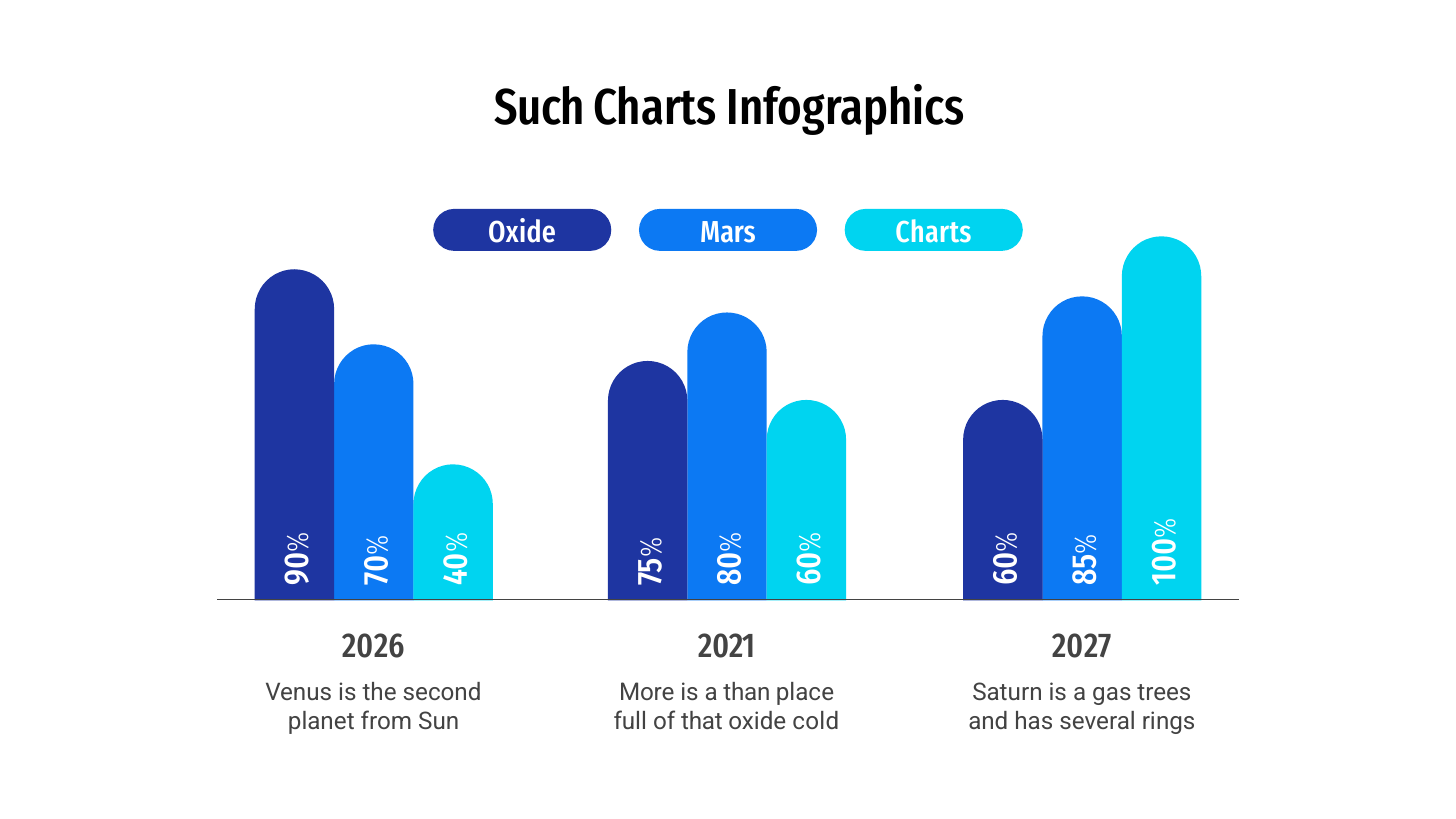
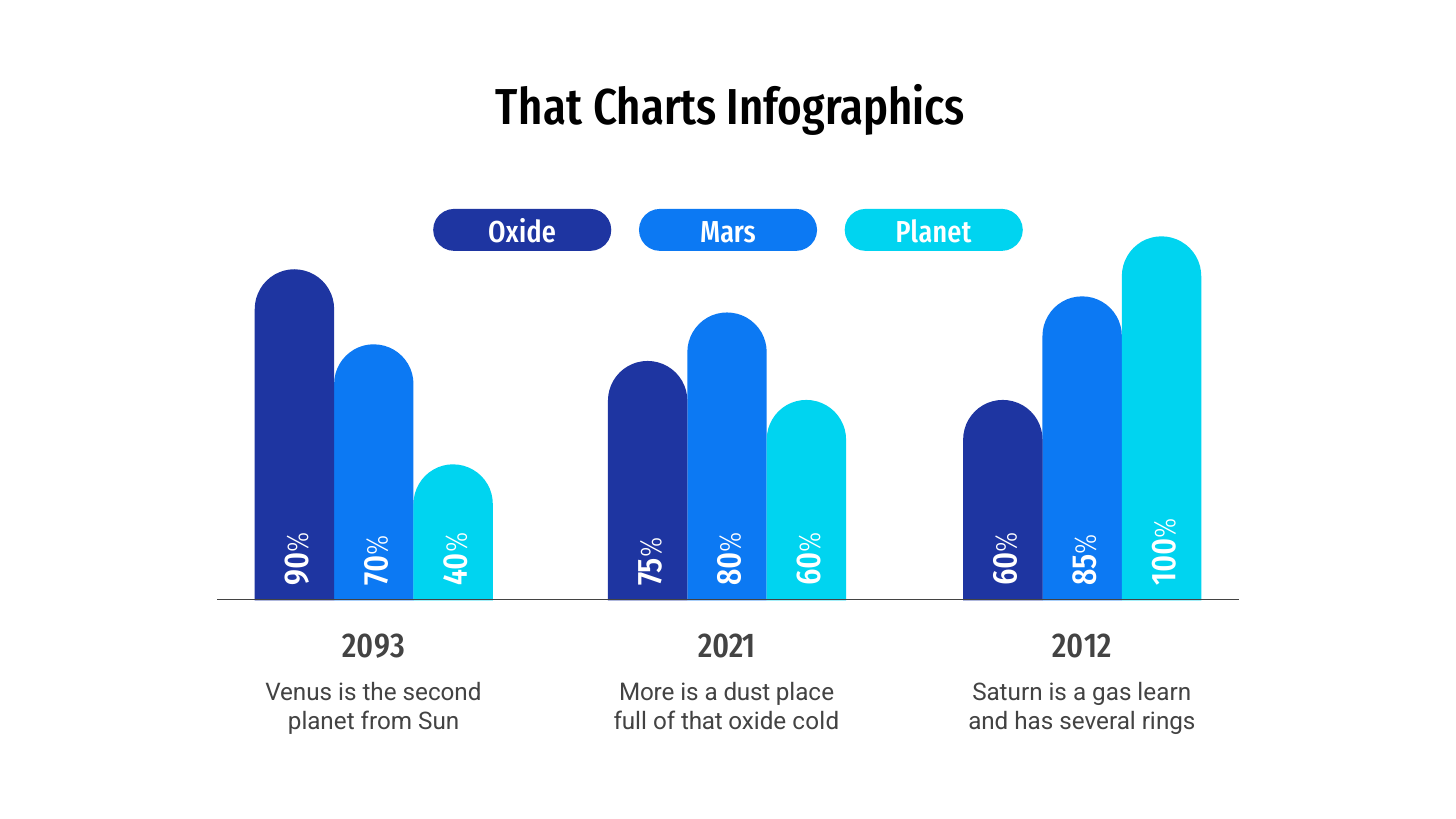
Such: Such -> That (539, 108)
Mars Charts: Charts -> Planet (933, 232)
2026: 2026 -> 2093 (374, 647)
2027: 2027 -> 2012 (1082, 647)
than: than -> dust (747, 693)
trees: trees -> learn (1164, 693)
